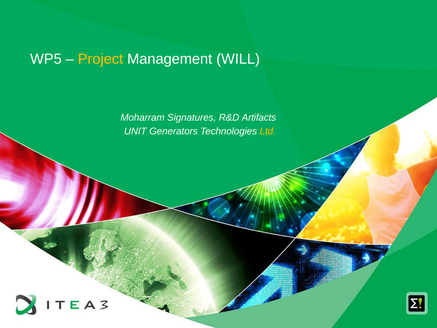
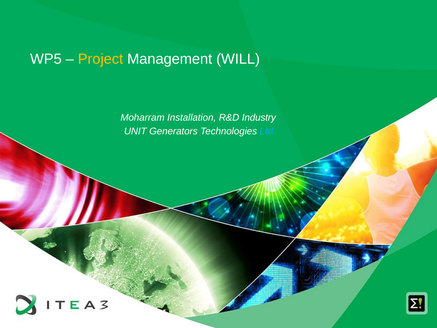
Signatures: Signatures -> Installation (192, 117)
Artifacts: Artifacts -> Industry (259, 117)
Ltd colour: yellow -> light blue (268, 131)
